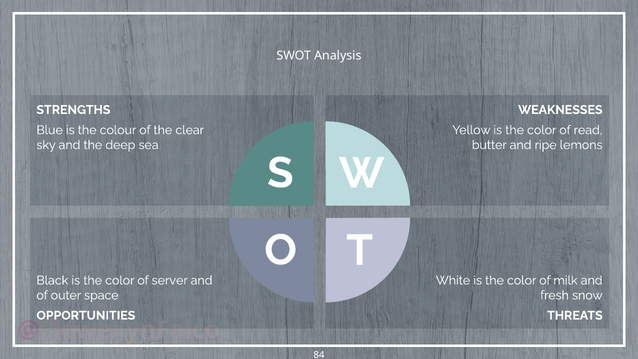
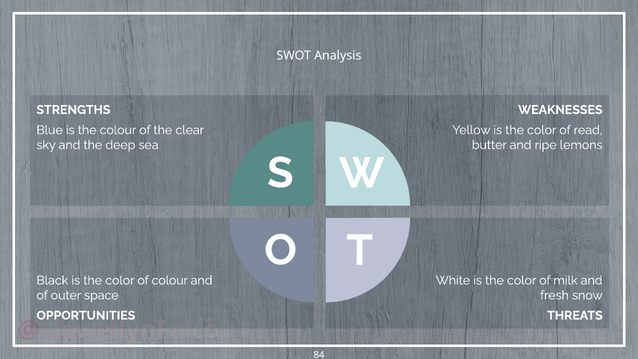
of server: server -> colour (170, 280)
